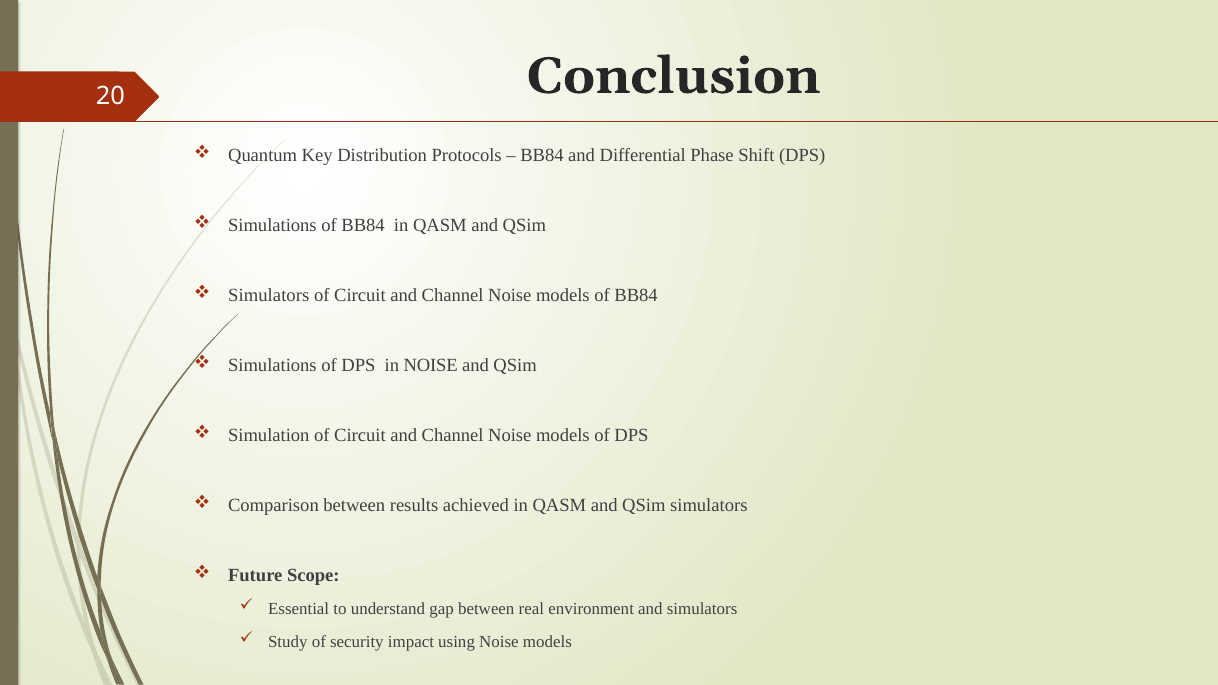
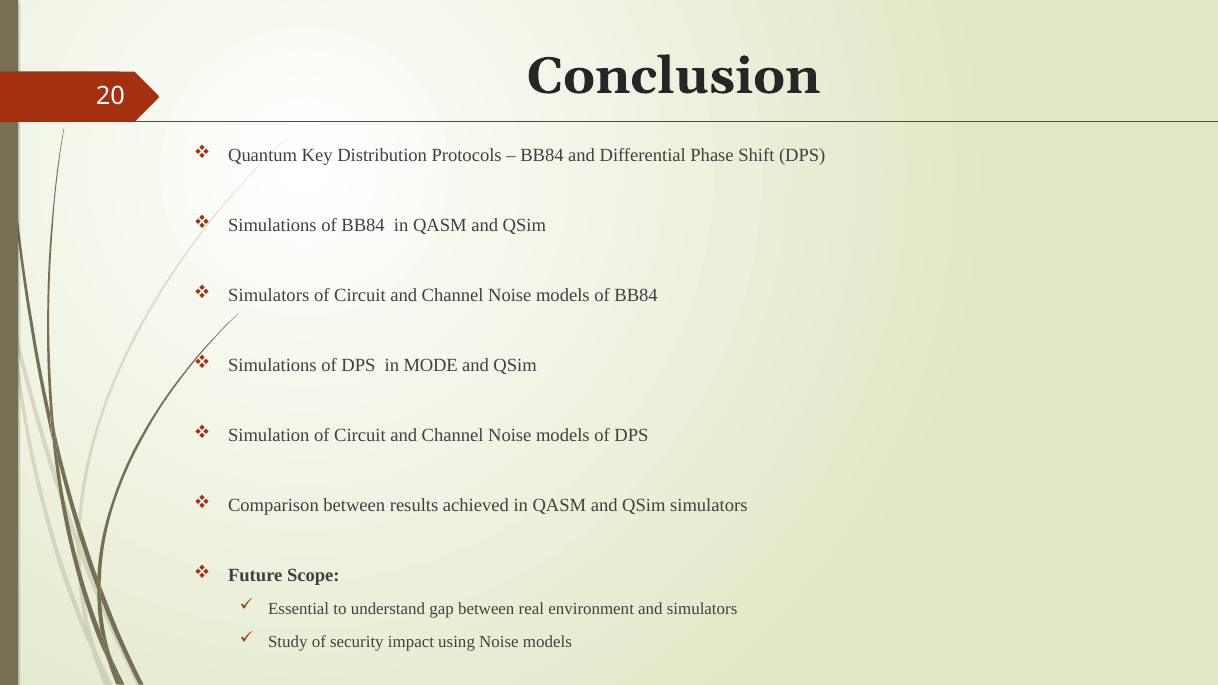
in NOISE: NOISE -> MODE (431, 365)
